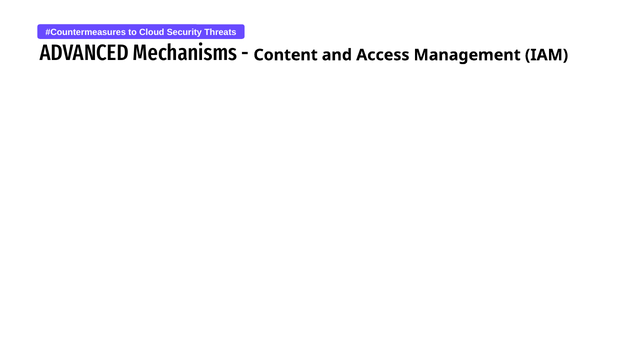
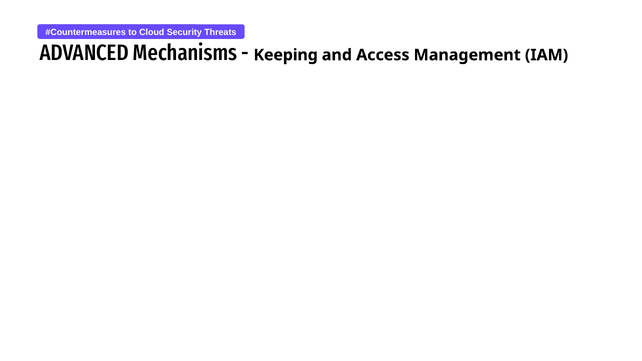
Content: Content -> Keeping (286, 55)
